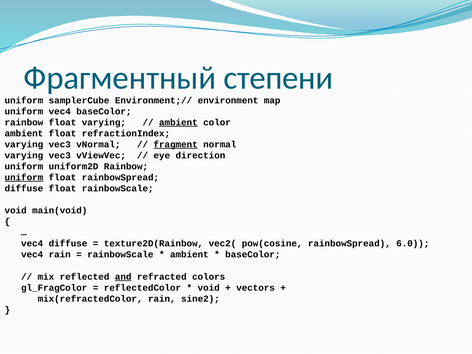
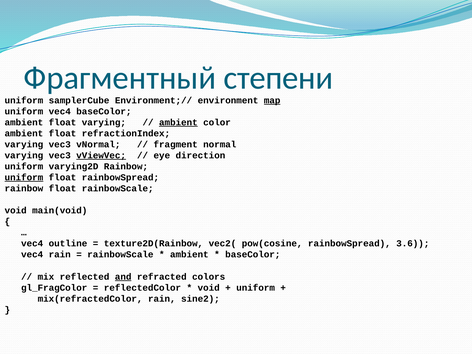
map underline: none -> present (272, 100)
rainbow: rainbow -> ambient (24, 122)
fragment underline: present -> none (176, 144)
vViewVec underline: none -> present (101, 155)
uniform2D: uniform2D -> varying2D (74, 166)
diffuse: diffuse -> rainbow (24, 188)
vec4 diffuse: diffuse -> outline (68, 244)
6.0: 6.0 -> 3.6 (413, 244)
vectors: vectors -> uniform (256, 288)
